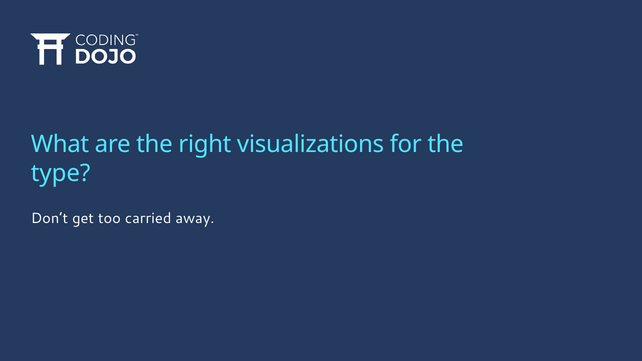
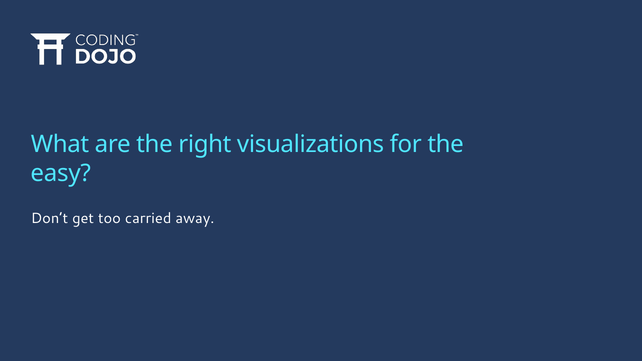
type: type -> easy (61, 173)
